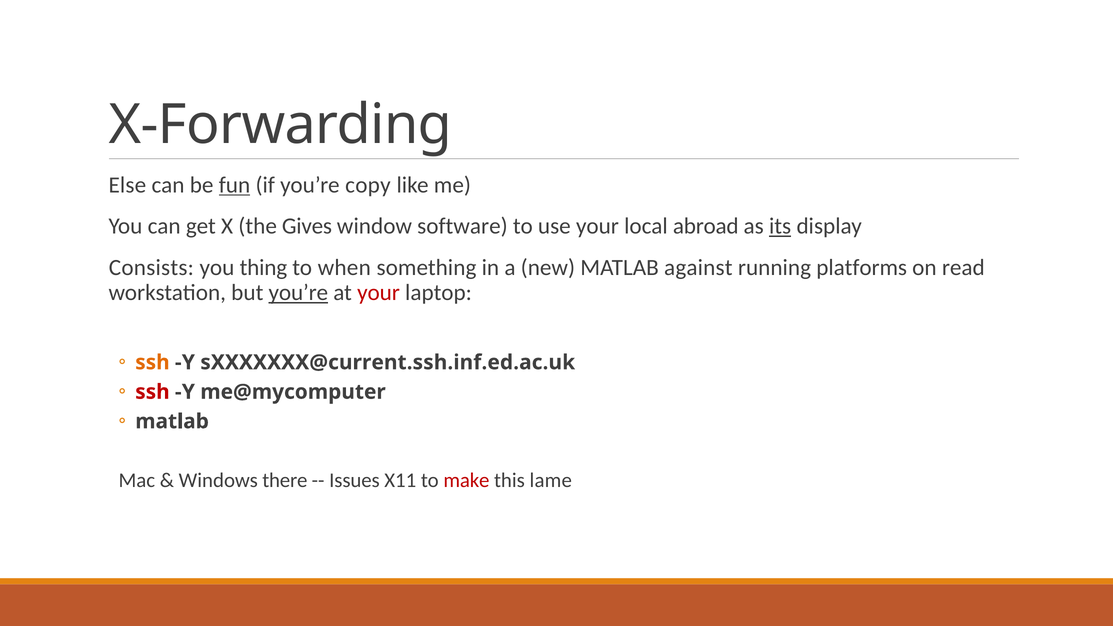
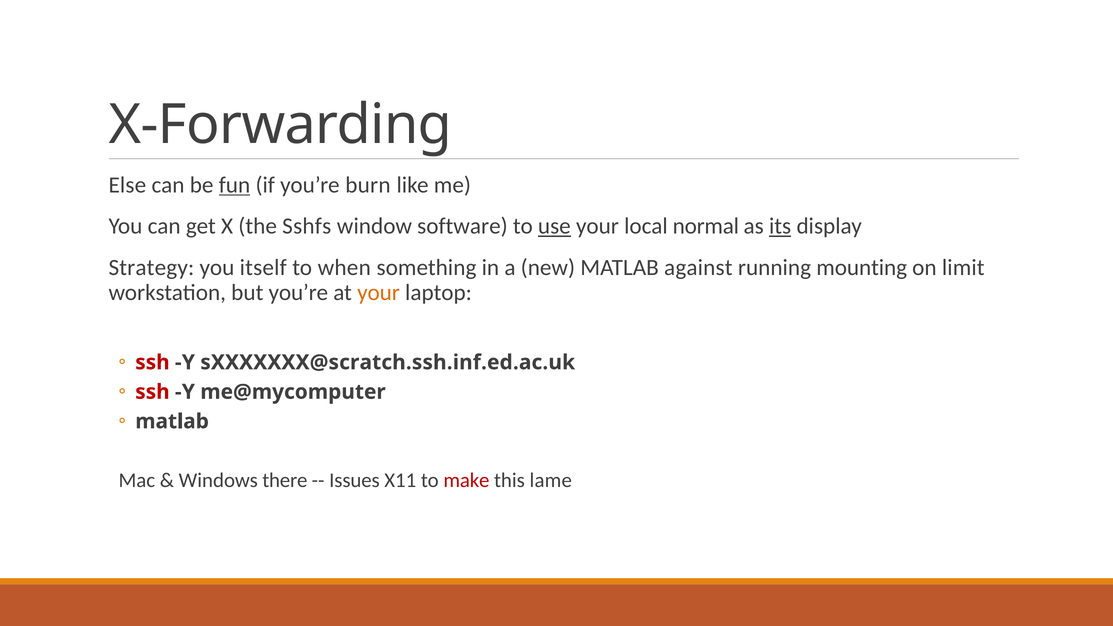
copy: copy -> burn (368, 185)
Gives: Gives -> Sshfs (307, 226)
use underline: none -> present (554, 226)
abroad: abroad -> normal (706, 226)
Consists: Consists -> Strategy (151, 268)
thing: thing -> itself (263, 268)
platforms: platforms -> mounting (862, 268)
read: read -> limit (963, 268)
you’re underline: present -> none (298, 293)
your colour: red -> orange (379, 293)
ssh colour: orange -> red (152, 362)
sXXXXXXX@current.ssh.inf.ed.ac.uk: sXXXXXXX@current.ssh.inf.ed.ac.uk -> sXXXXXXX@scratch.ssh.inf.ed.ac.uk (388, 362)
